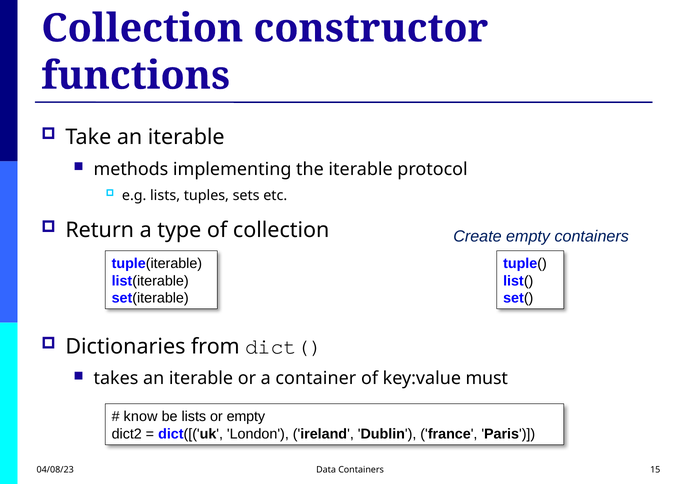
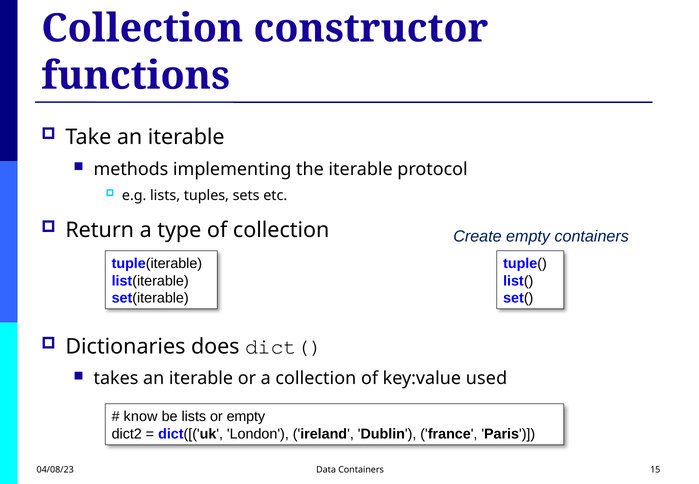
from: from -> does (215, 346)
a container: container -> collection (316, 378)
must: must -> used (487, 378)
